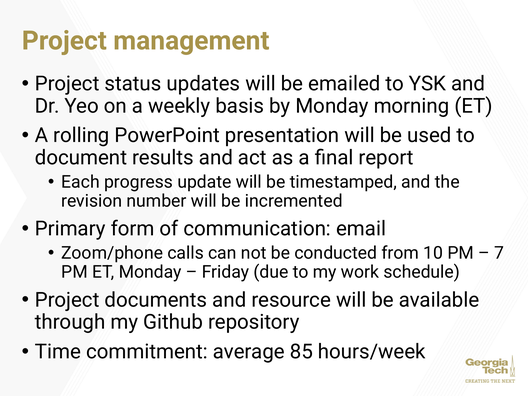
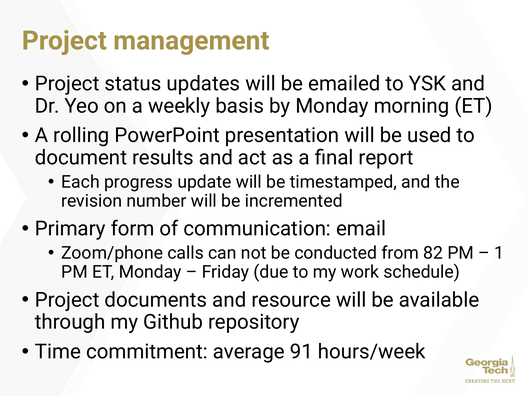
10: 10 -> 82 (433, 253)
7: 7 -> 1 (499, 253)
85: 85 -> 91 (301, 352)
